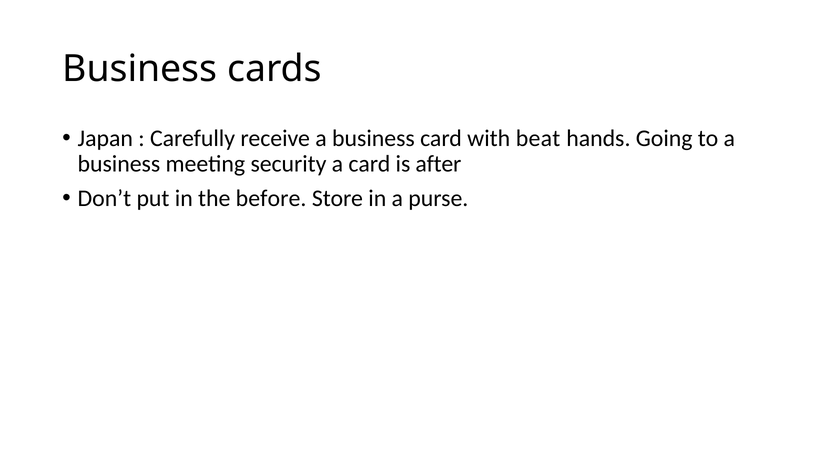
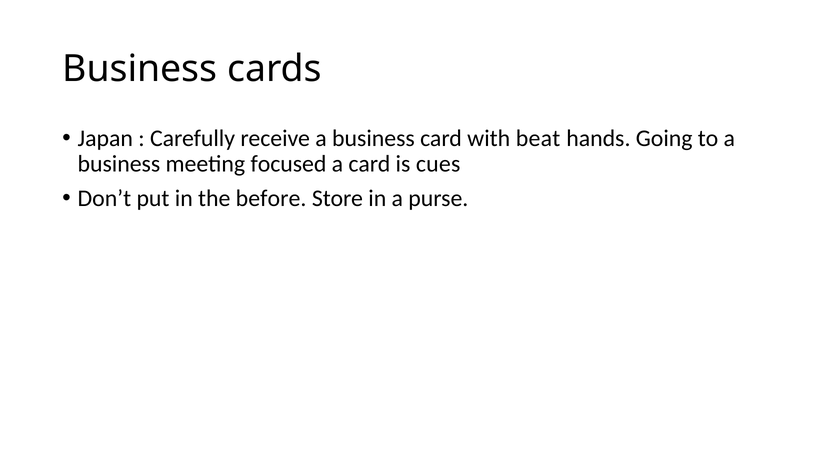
security: security -> focused (288, 164)
after: after -> cues (438, 164)
